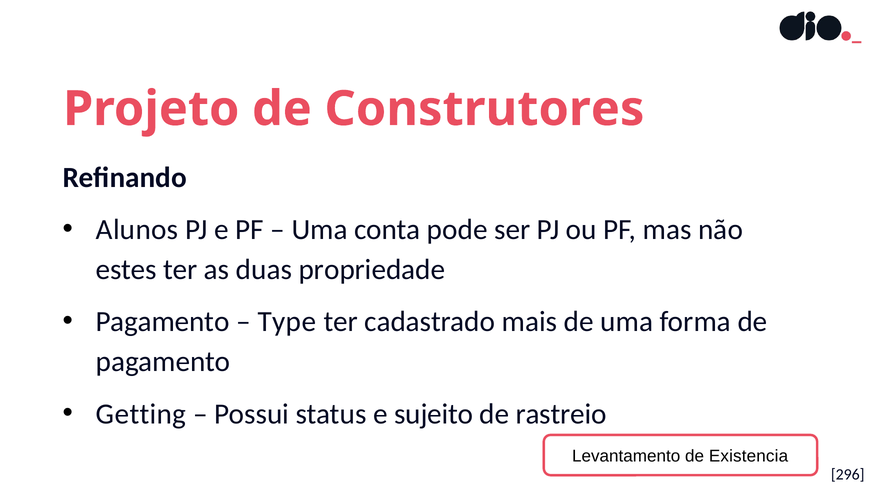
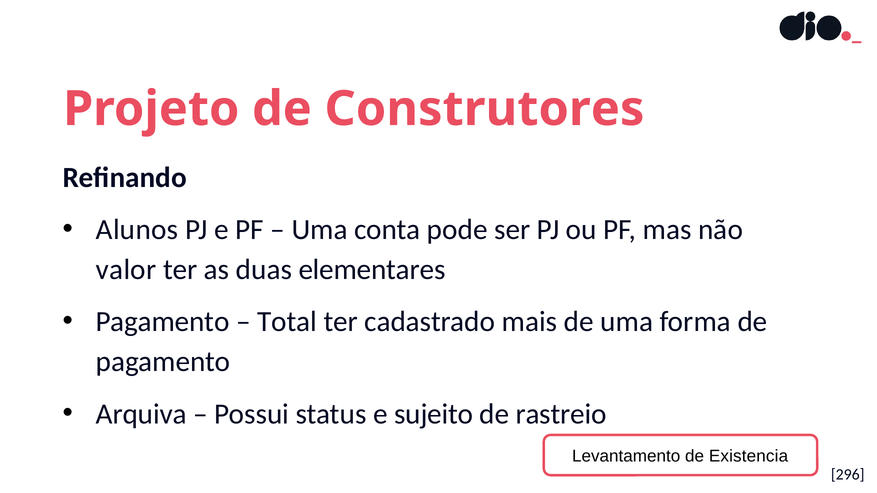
estes: estes -> valor (126, 270)
propriedade: propriedade -> elementares (372, 270)
Type: Type -> Total (287, 322)
Getting: Getting -> Arquiva (141, 414)
